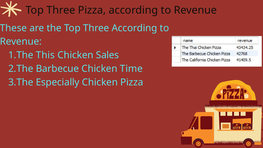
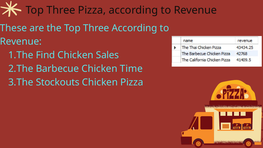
This: This -> Find (45, 55)
Especially: Especially -> Stockouts (58, 82)
